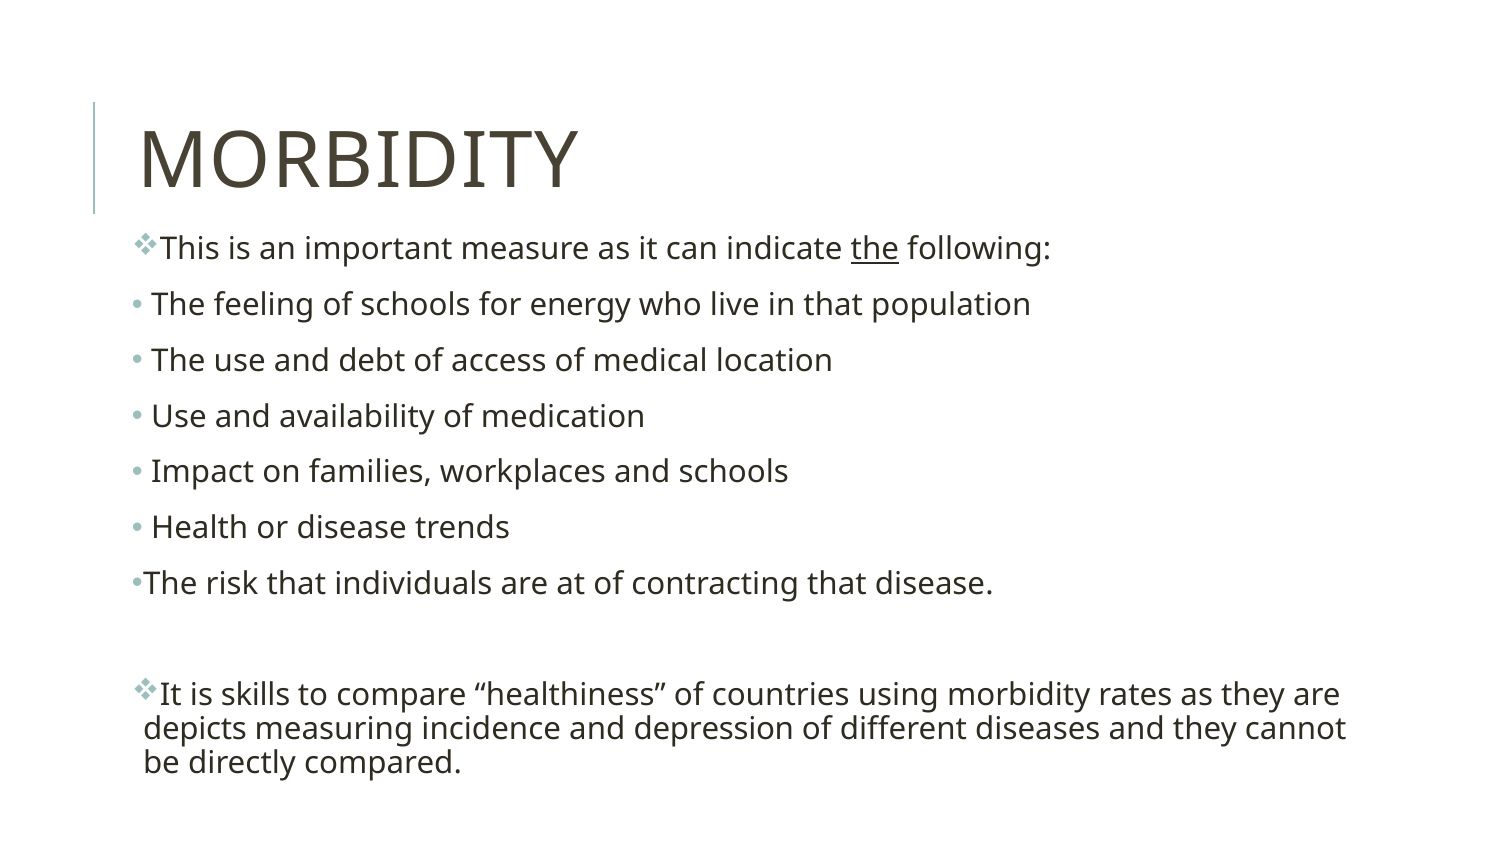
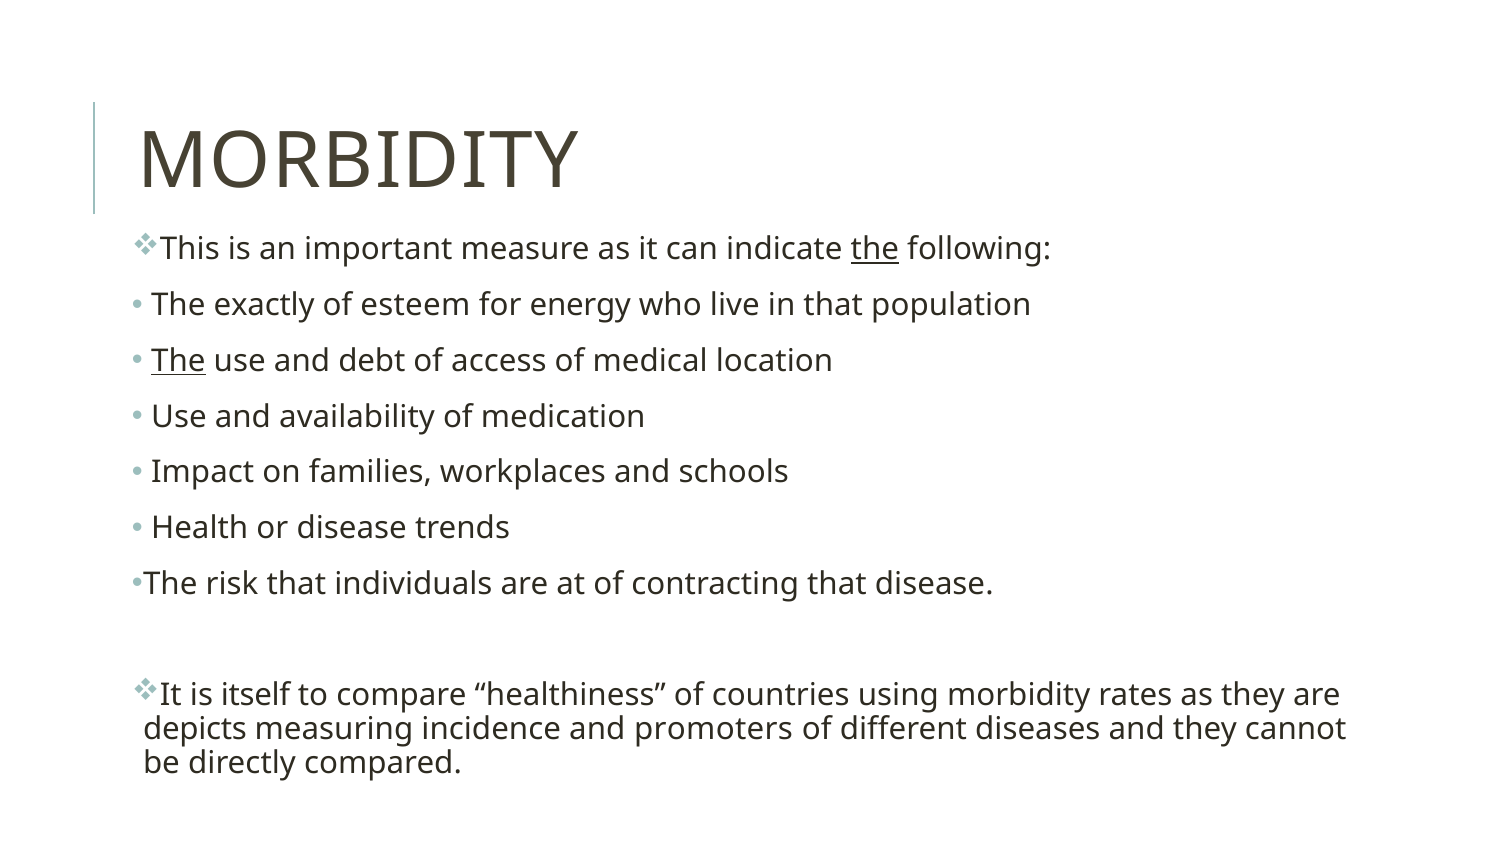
feeling: feeling -> exactly (264, 305)
of schools: schools -> esteem (415, 305)
The underline: none -> present (178, 361)
skills: skills -> itself (256, 695)
depression: depression -> promoters (714, 729)
